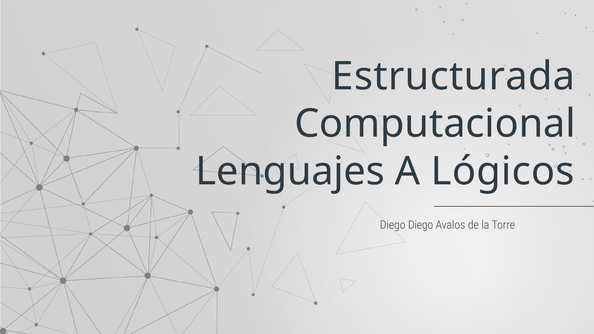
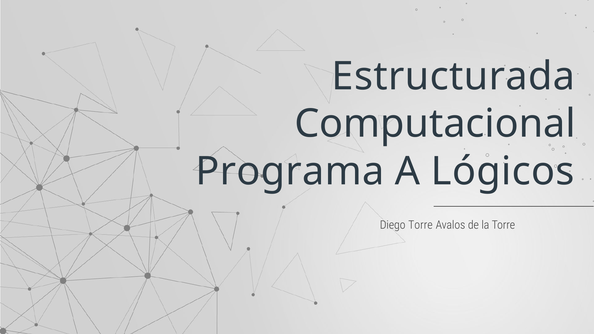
Lenguajes: Lenguajes -> Programa (290, 171)
Diego Diego: Diego -> Torre (420, 225)
